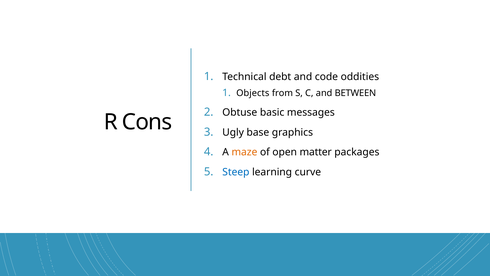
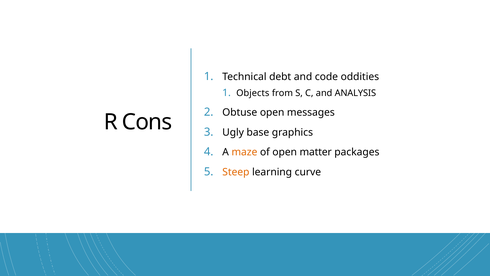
BETWEEN: BETWEEN -> ANALYSIS (355, 93)
Obtuse basic: basic -> open (272, 112)
Steep colour: blue -> orange (236, 172)
